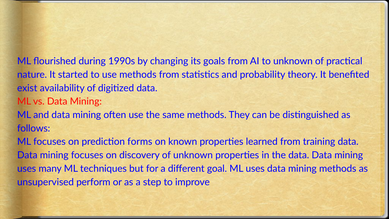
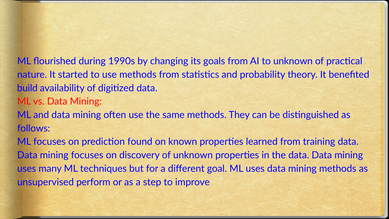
exist: exist -> build (27, 88)
forms: forms -> found (140, 142)
